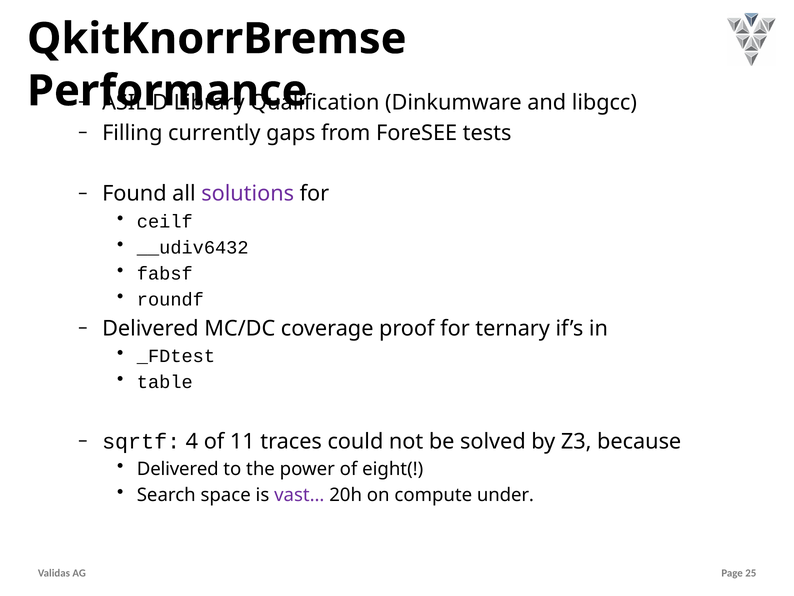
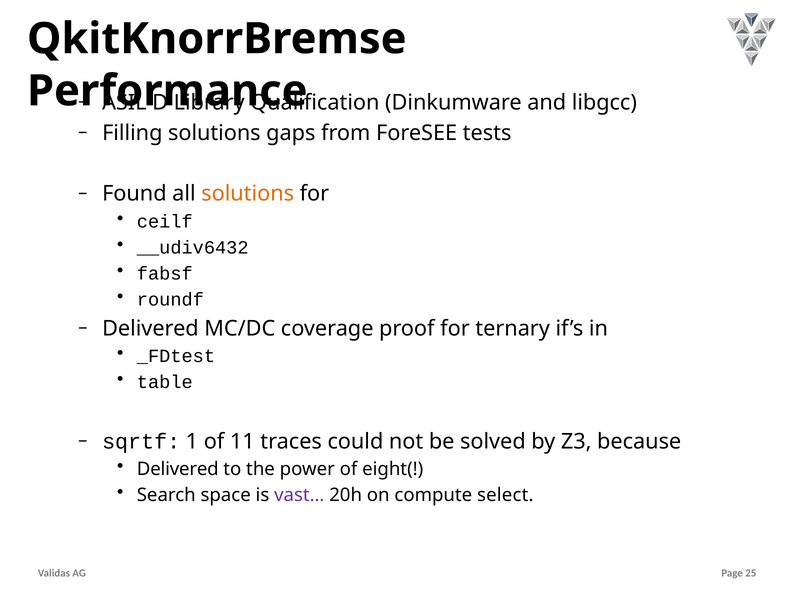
Filling currently: currently -> solutions (214, 133)
solutions colour: purple -> orange (248, 194)
4: 4 -> 1 (192, 441)
under: under -> select (505, 495)
